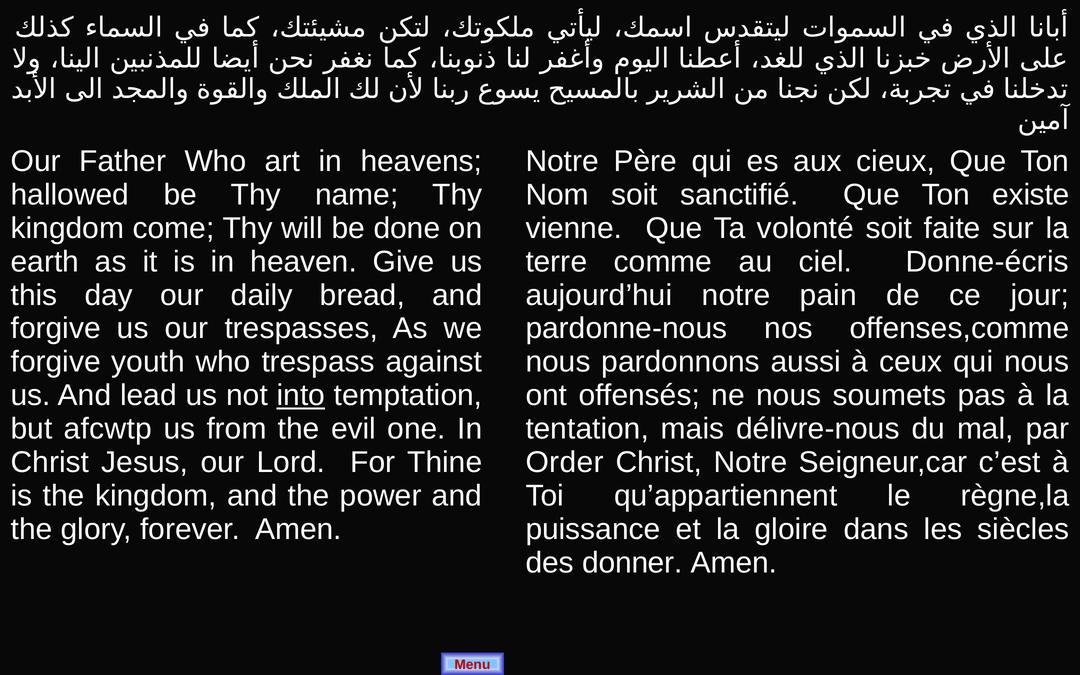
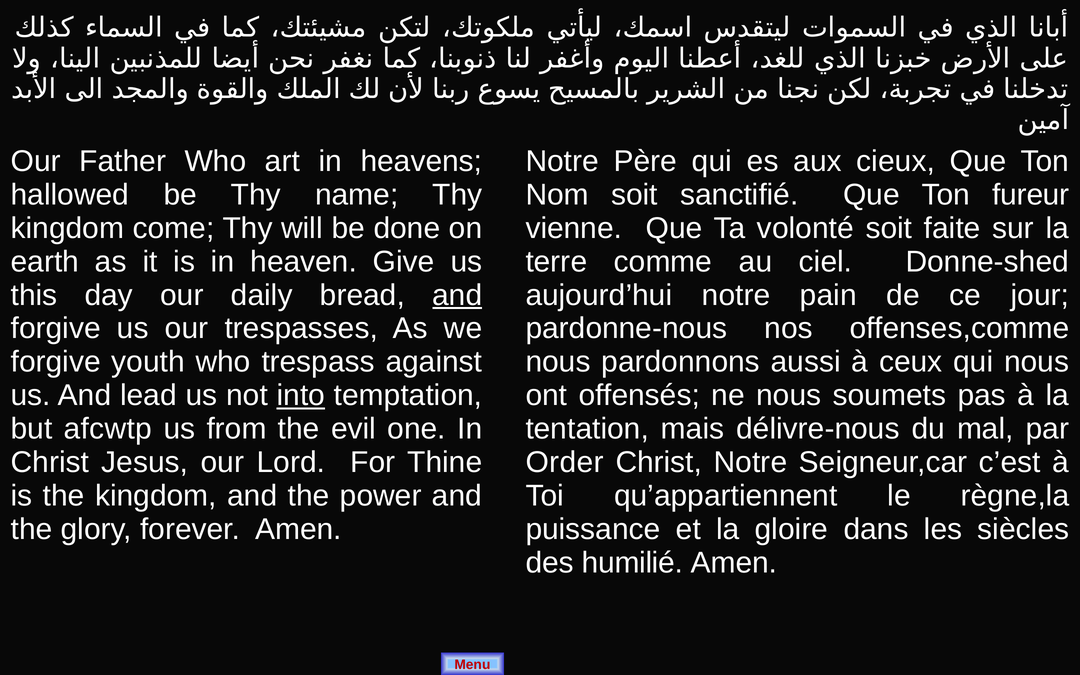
existe: existe -> fureur (1031, 195)
Donne-écris: Donne-écris -> Donne-shed (987, 262)
and underline: none -> present (457, 295)
donner: donner -> humilié (632, 563)
